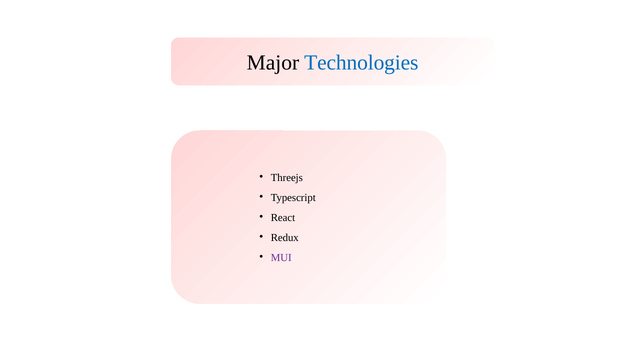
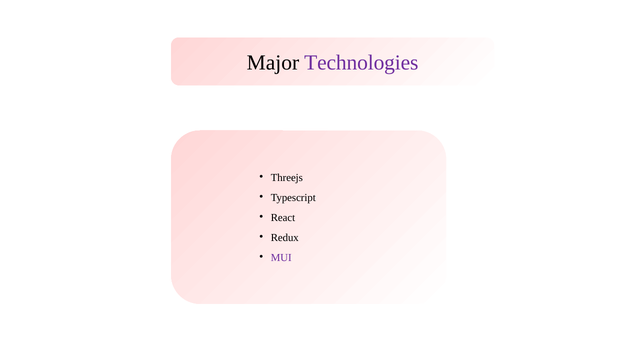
Technologies colour: blue -> purple (361, 63)
